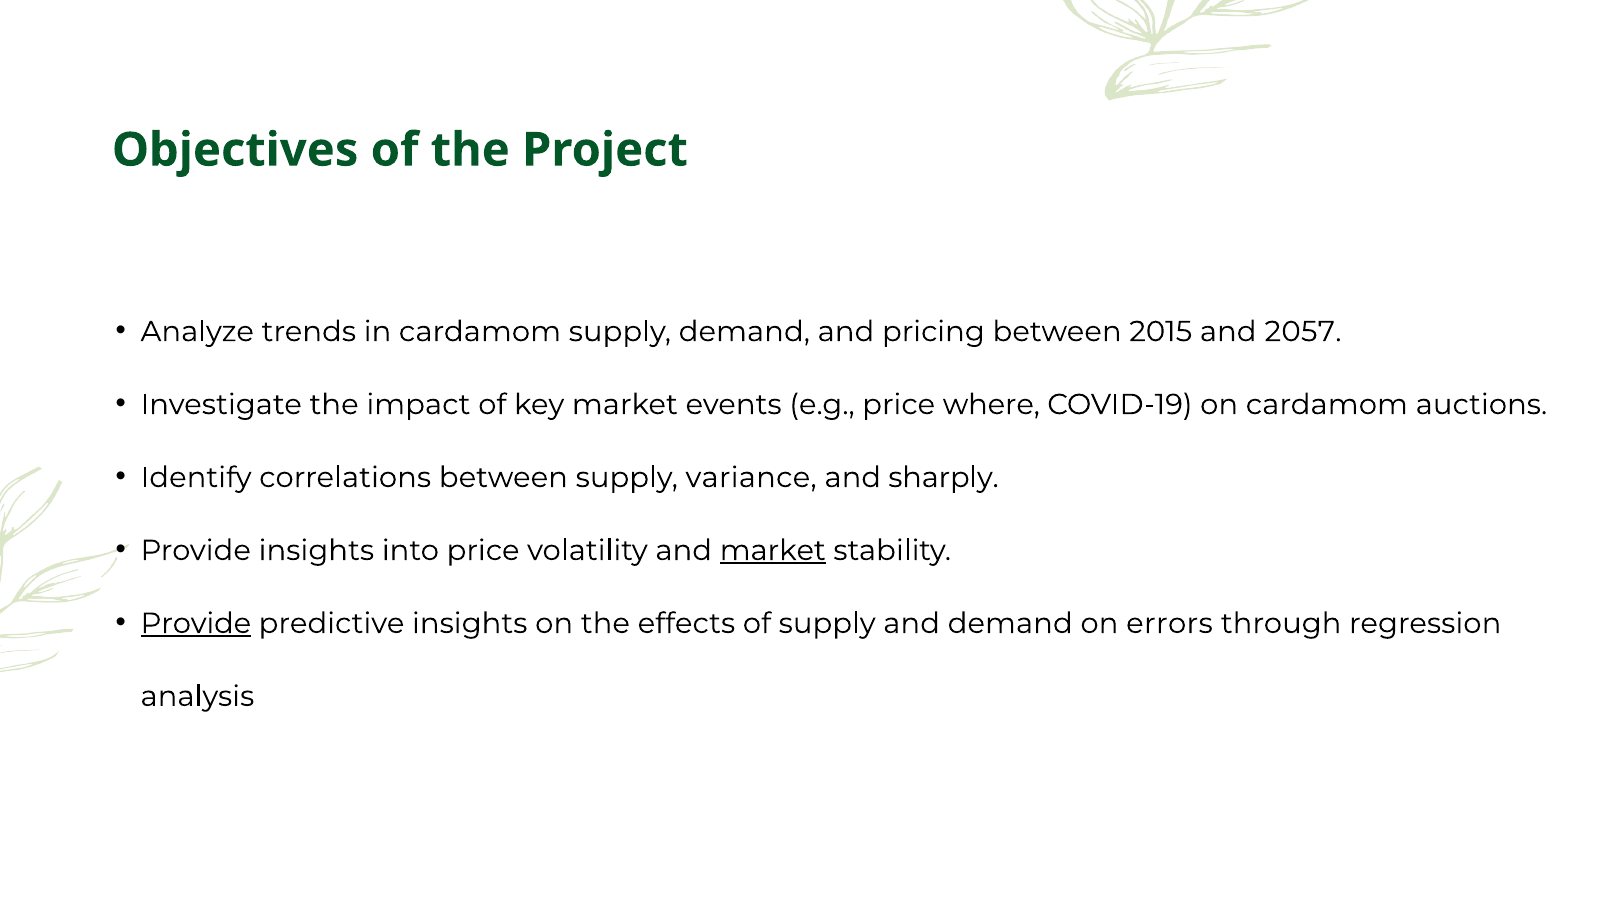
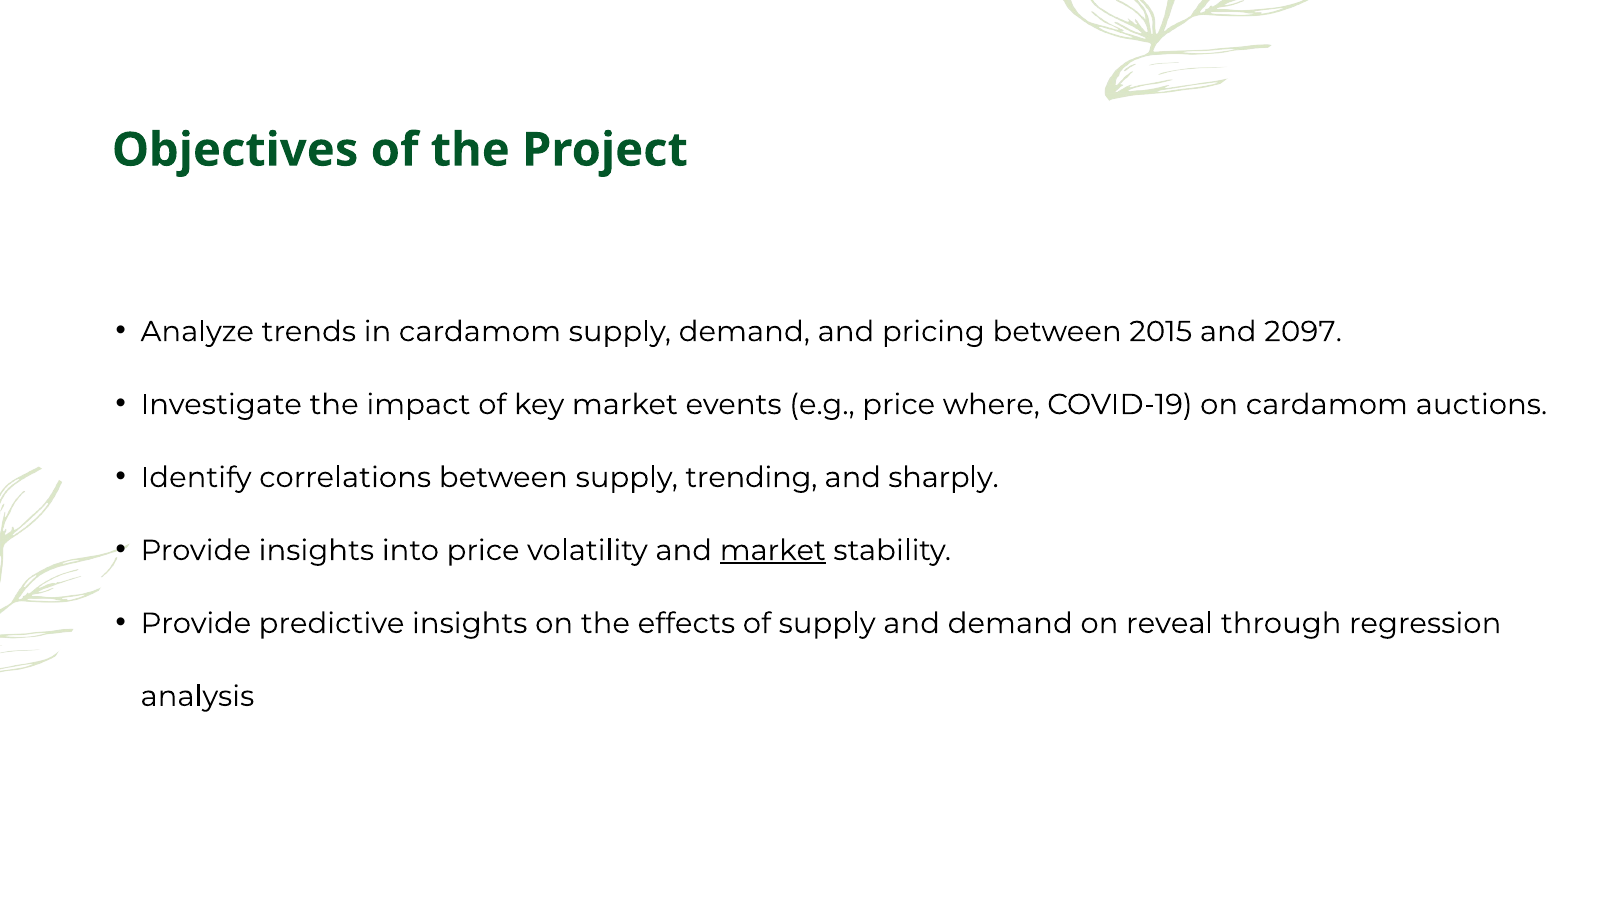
2057: 2057 -> 2097 (1303, 332)
variance: variance -> trending (751, 477)
Provide underline: present -> none (196, 623)
errors: errors -> reveal (1170, 623)
